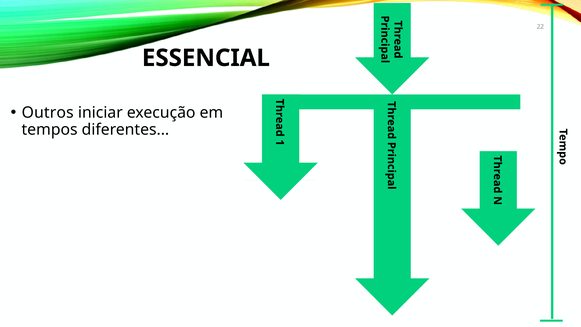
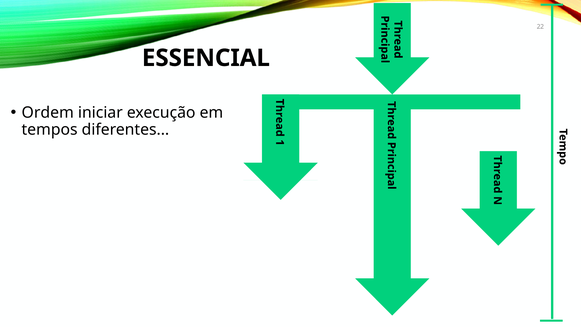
Outros: Outros -> Ordem (48, 113)
